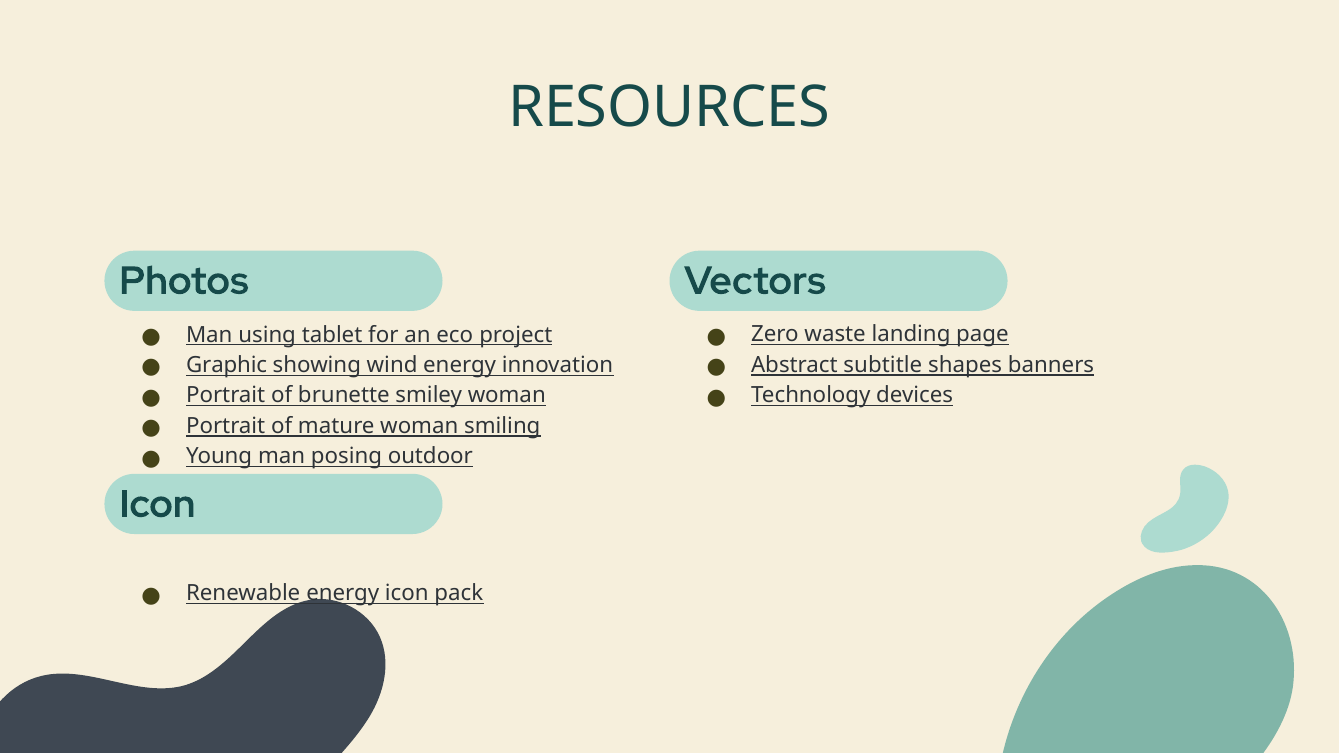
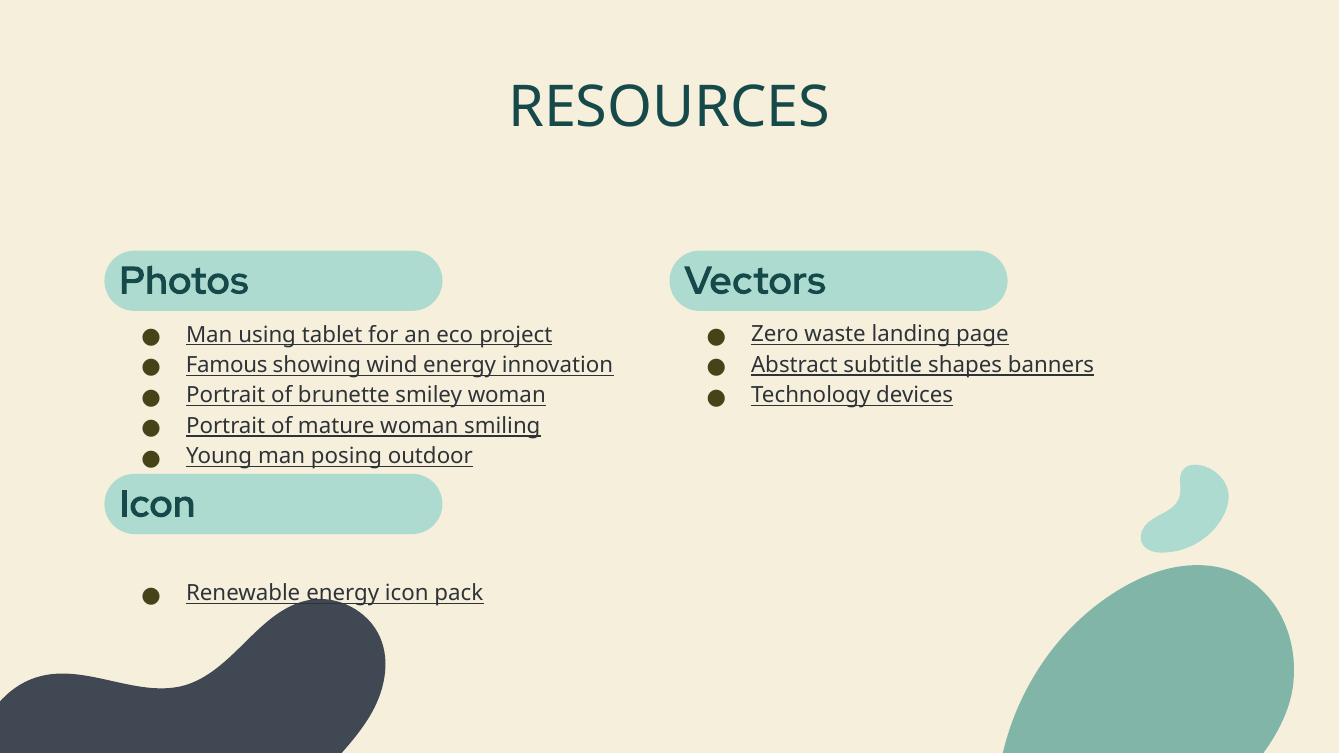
Graphic: Graphic -> Famous (227, 365)
